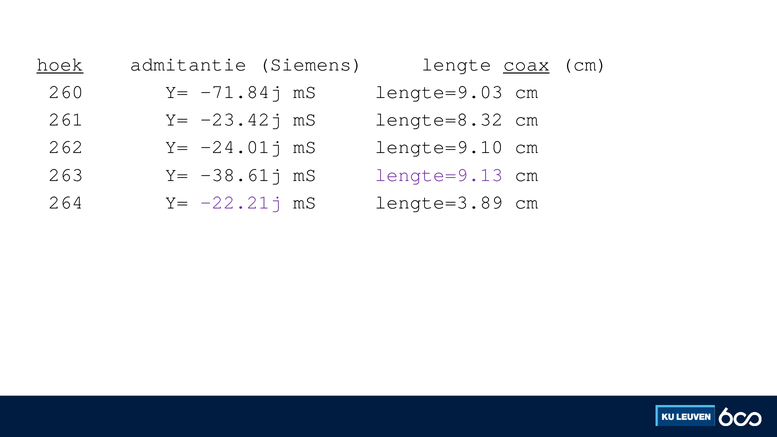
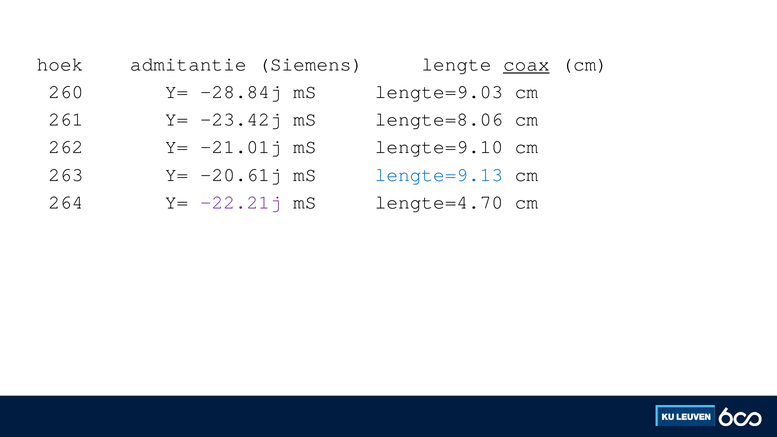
hoek underline: present -> none (60, 65)
-71.84j: -71.84j -> -28.84j (241, 92)
lengte=8.32: lengte=8.32 -> lengte=8.06 (439, 120)
-24.01j: -24.01j -> -21.01j (241, 147)
-38.61j: -38.61j -> -20.61j (241, 175)
lengte=9.13 colour: purple -> blue (439, 175)
lengte=3.89: lengte=3.89 -> lengte=4.70 (439, 202)
